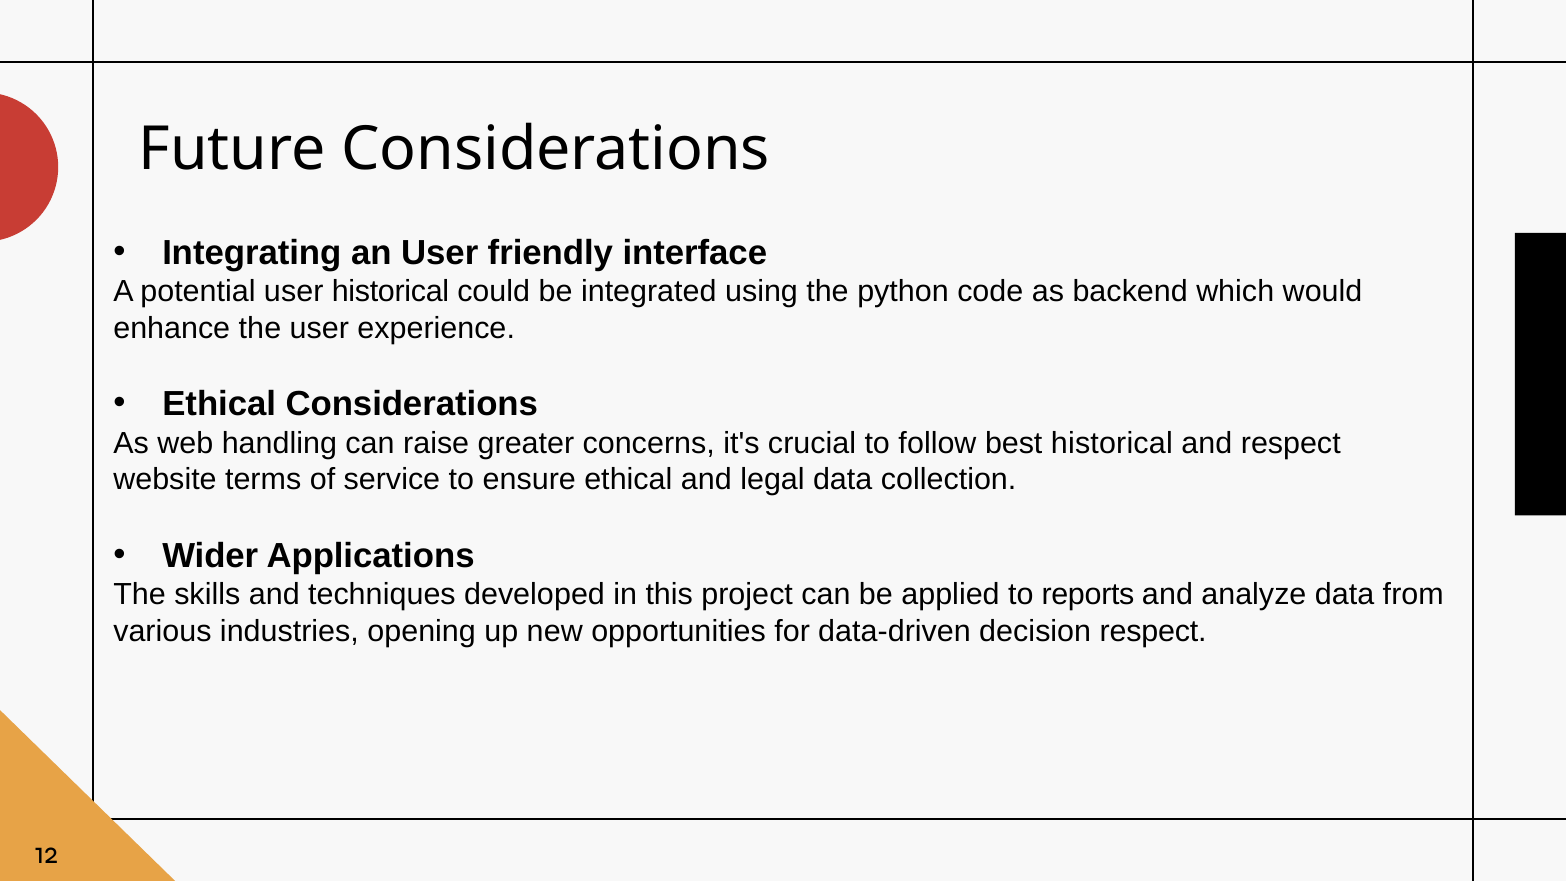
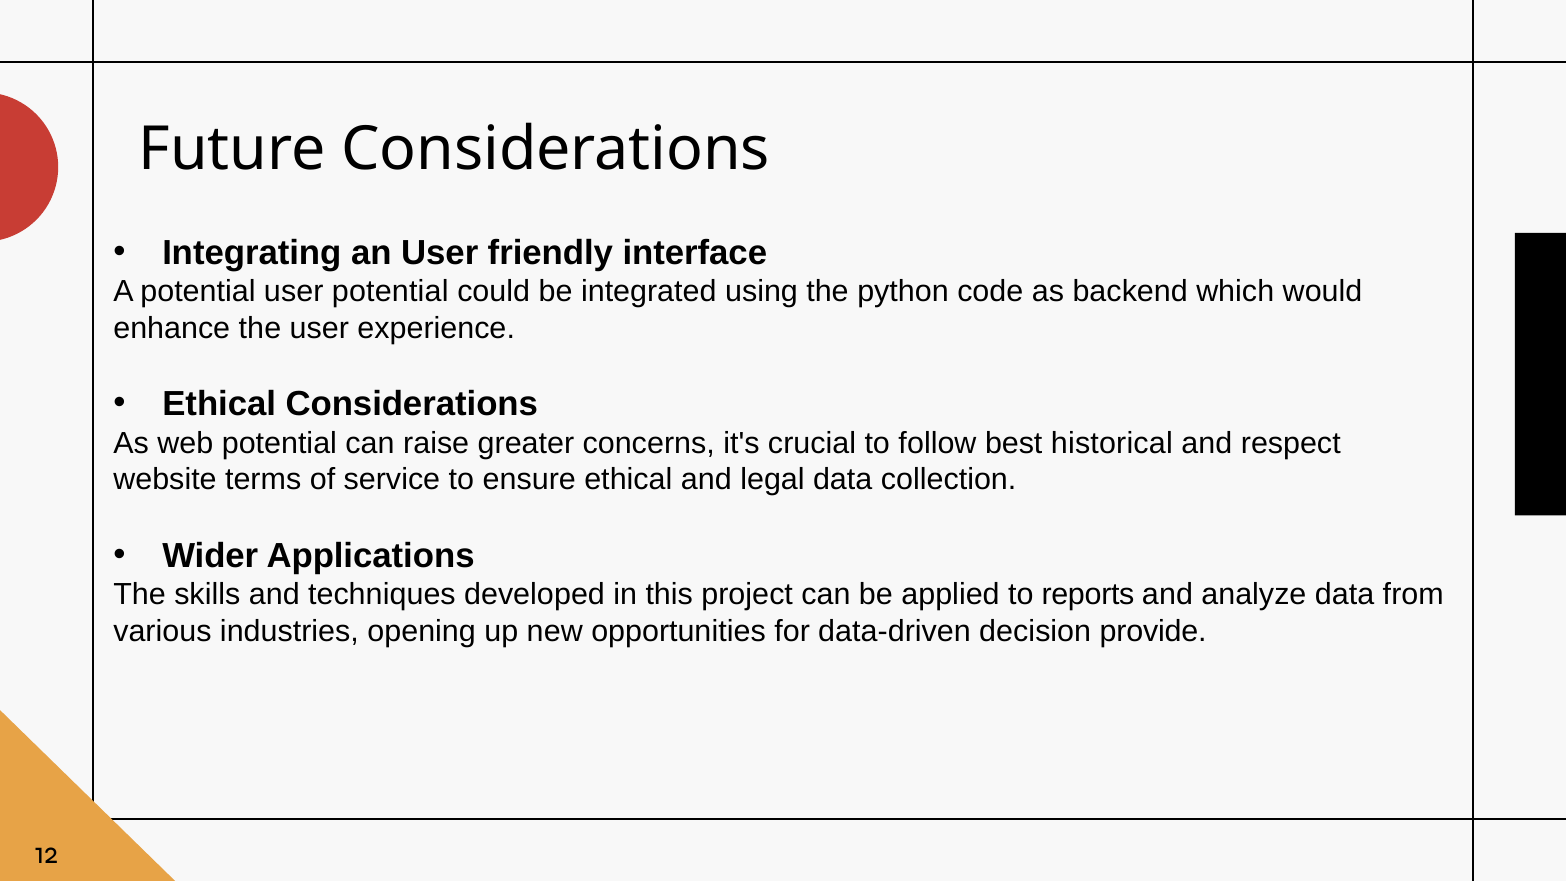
user historical: historical -> potential (390, 292)
web handling: handling -> potential (279, 443)
decision respect: respect -> provide (1153, 631)
